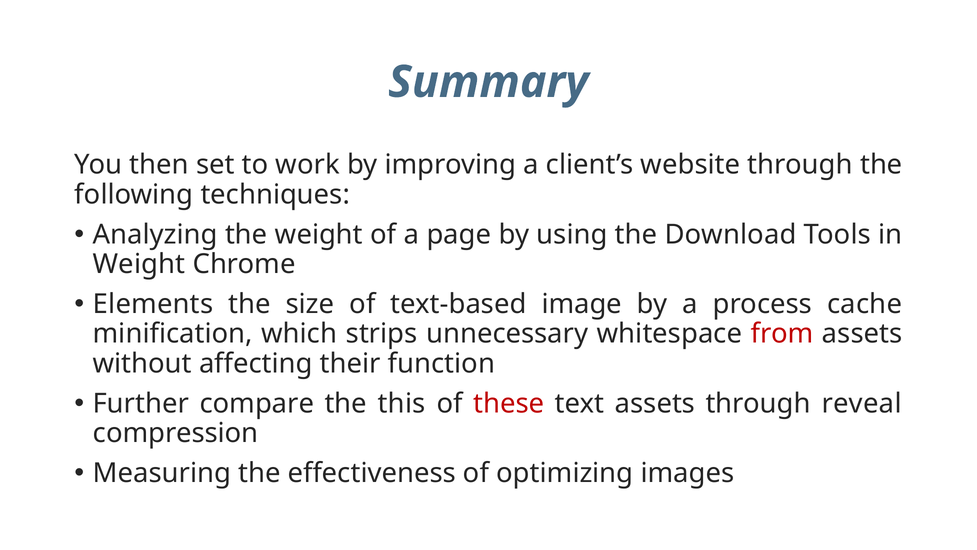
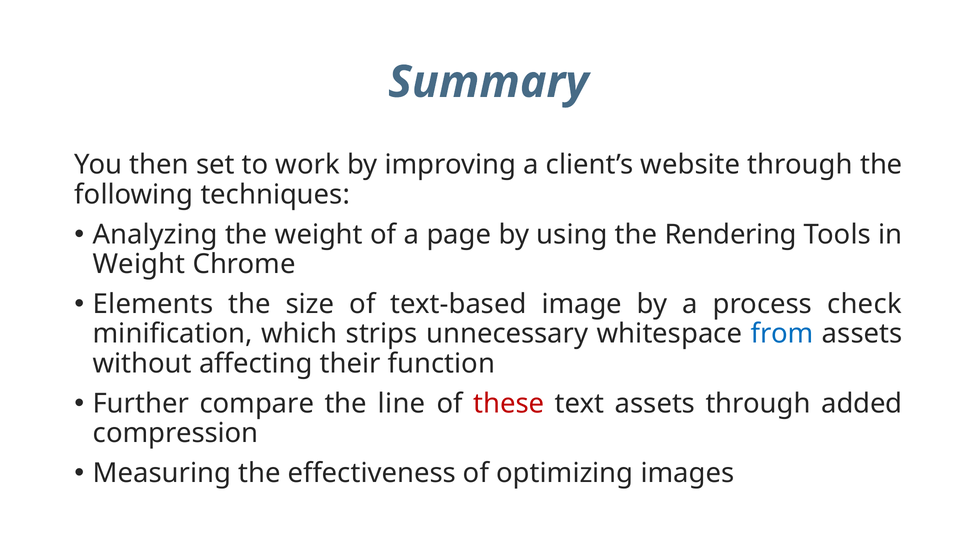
Download: Download -> Rendering (731, 234)
cache: cache -> check (865, 304)
from colour: red -> blue (782, 334)
this: this -> line (402, 403)
reveal: reveal -> added (862, 403)
